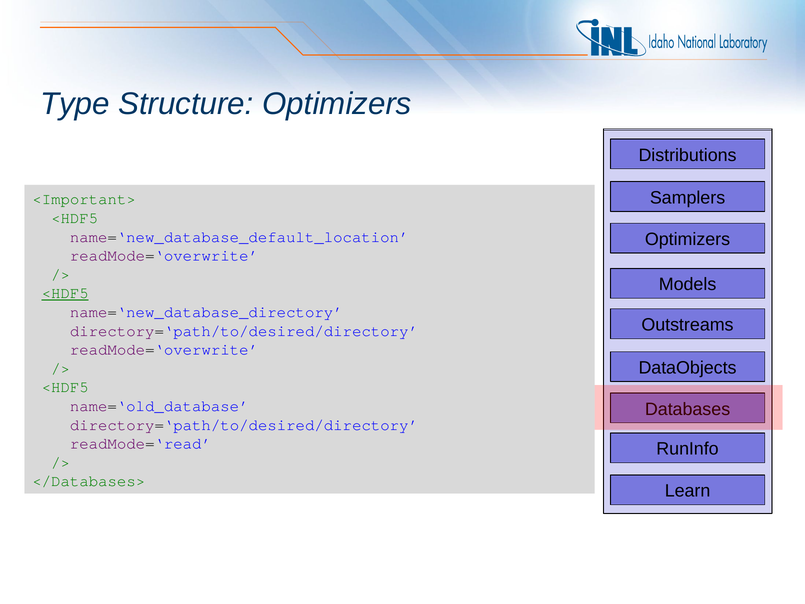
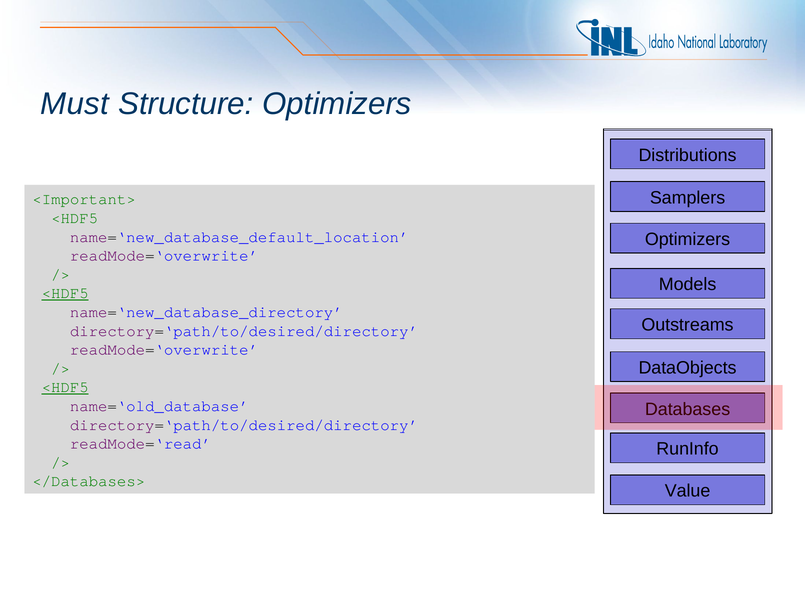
Type: Type -> Must (75, 104)
<HDF5 underline: none -> present (65, 387)
Learn: Learn -> Value (688, 491)
